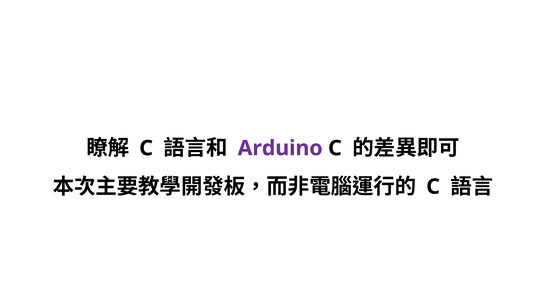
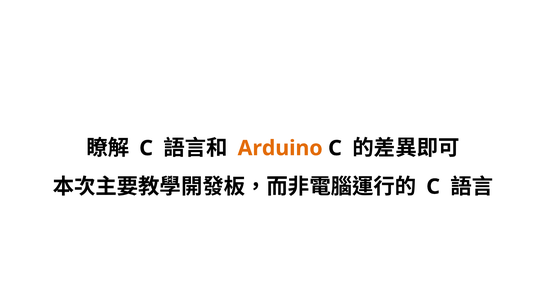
Arduino colour: purple -> orange (280, 148)
